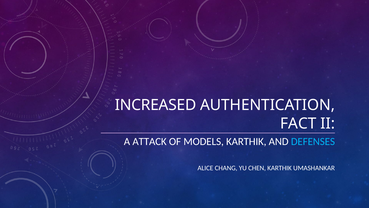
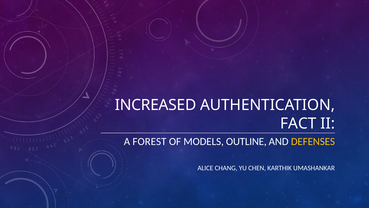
ATTACK: ATTACK -> FOREST (149, 141)
MODELS KARTHIK: KARTHIK -> OUTLINE (246, 141)
DEFENSES colour: light blue -> yellow (313, 141)
